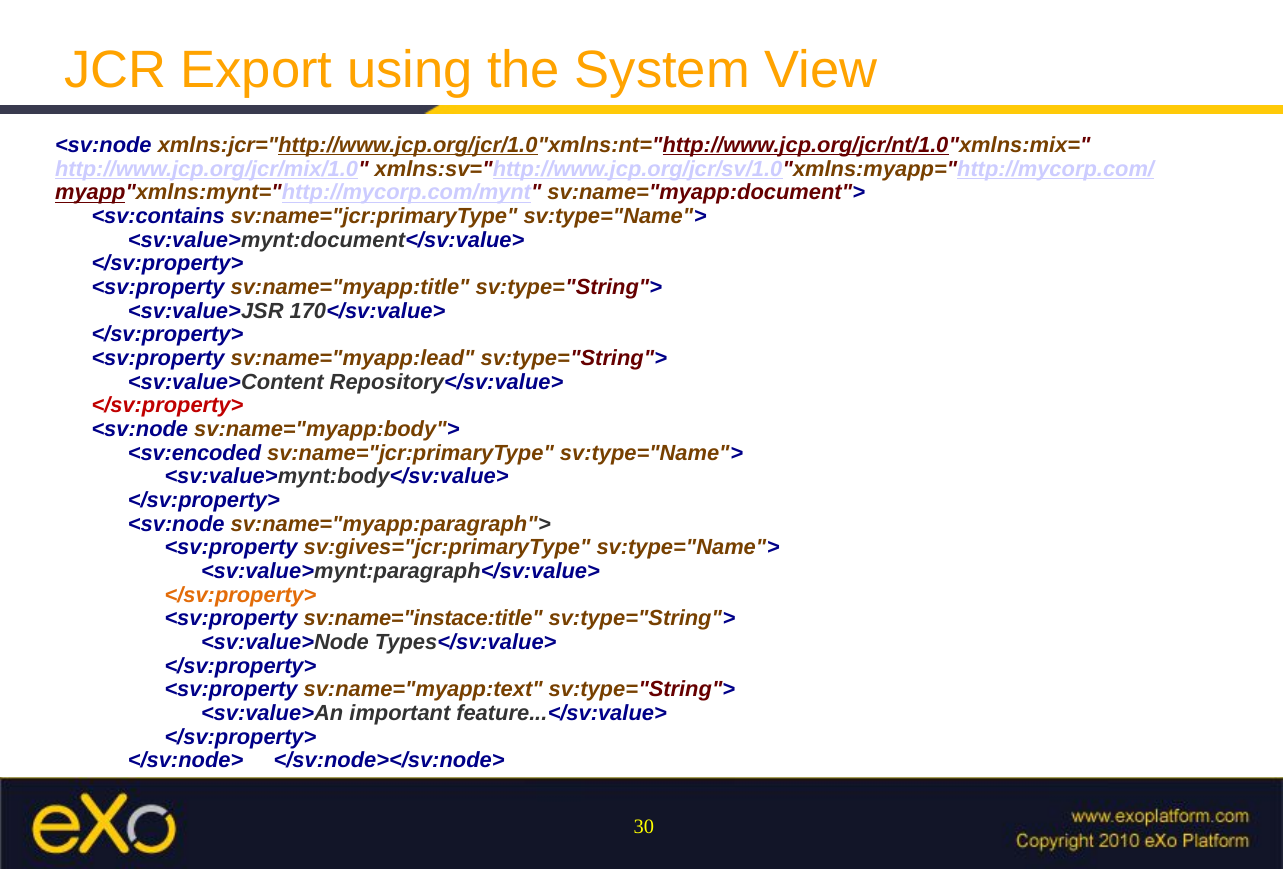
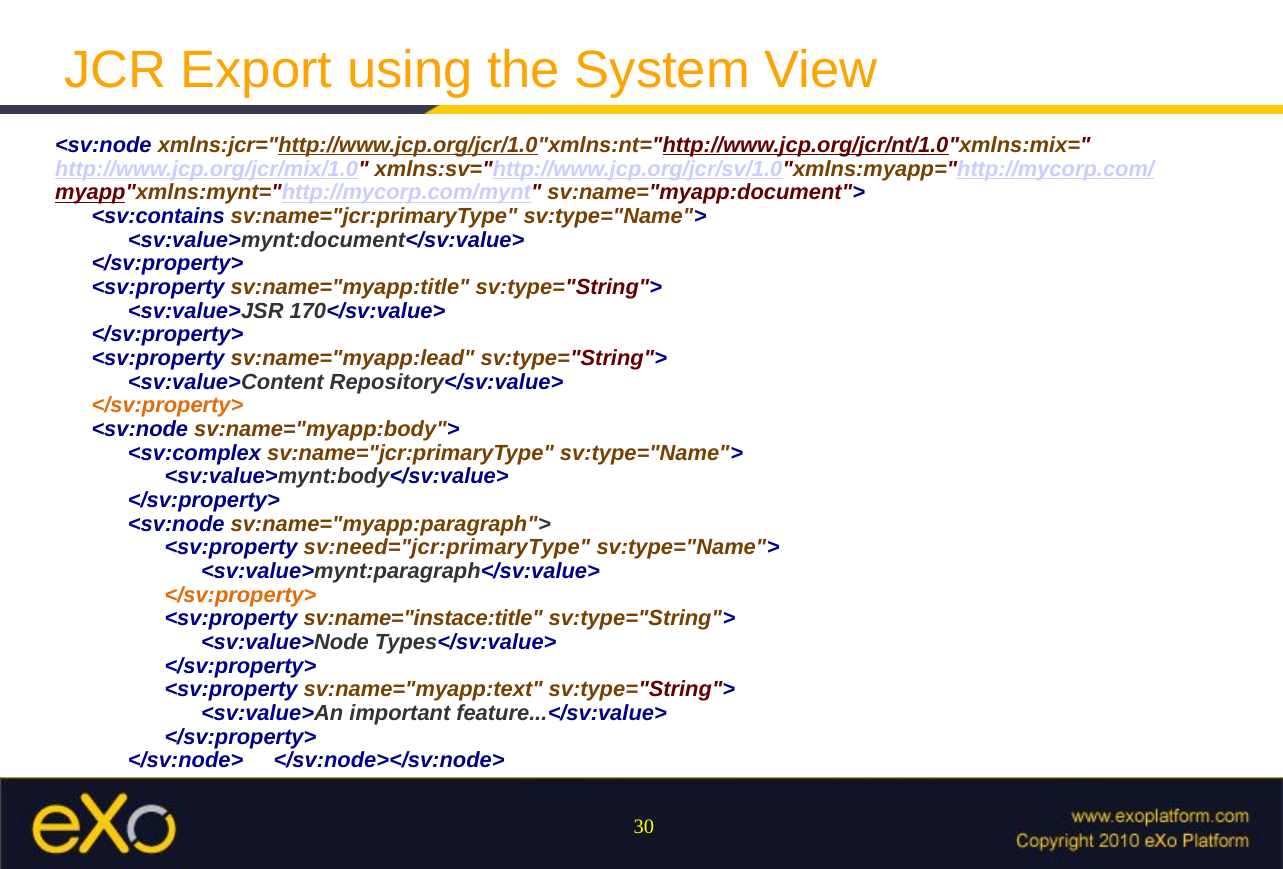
</sv:property> colour: red -> orange (167, 406)
<sv:encoded: <sv:encoded -> <sv:complex (194, 453)
sv:gives="jcr:primaryType: sv:gives="jcr:primaryType -> sv:need="jcr:primaryType (447, 548)
